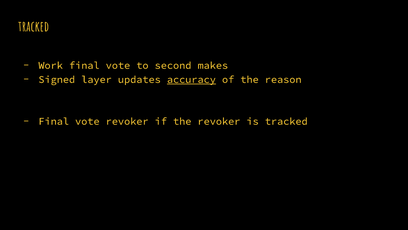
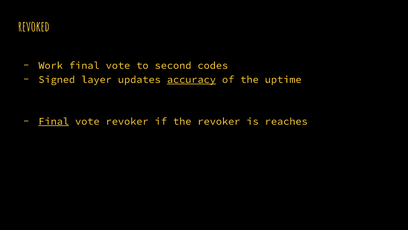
tracked: tracked -> revoked (34, 27)
makes: makes -> codes (213, 65)
reason: reason -> uptime (283, 79)
Final underline: none -> present (54, 121)
is tracked: tracked -> reaches (286, 121)
